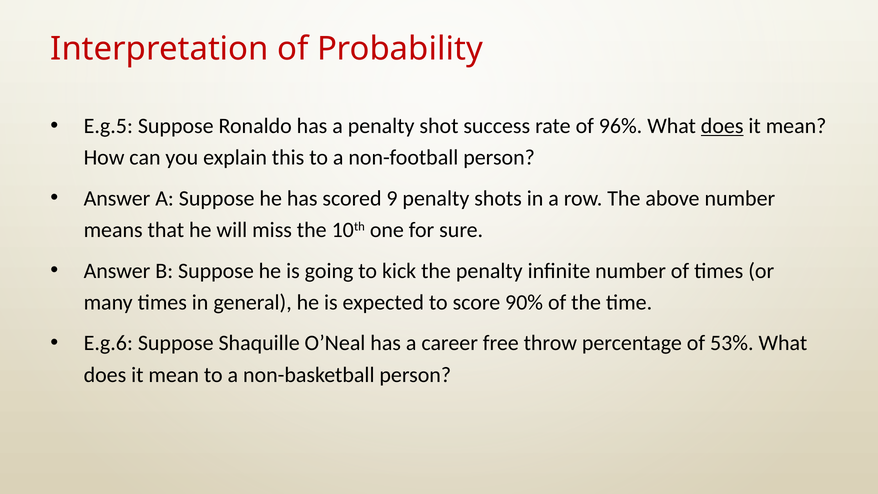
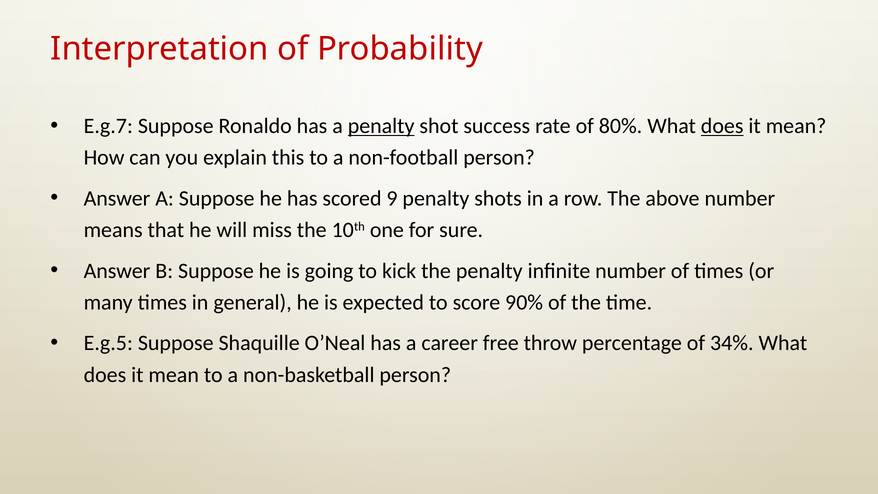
E.g.5: E.g.5 -> E.g.7 (108, 126)
penalty underline: none -> present (381, 126)
96%: 96% -> 80% (621, 126)
E.g.6: E.g.6 -> E.g.5 (108, 343)
53%: 53% -> 34% (732, 343)
